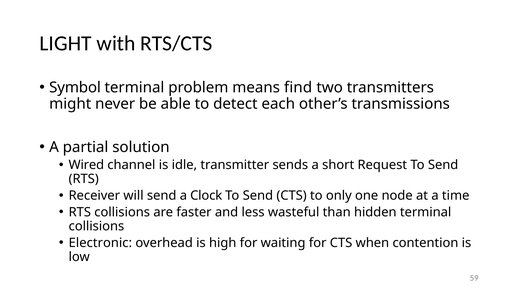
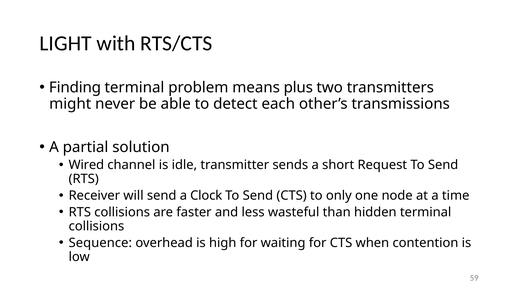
Symbol: Symbol -> Finding (75, 88)
find: find -> plus (298, 88)
Electronic: Electronic -> Sequence (100, 243)
